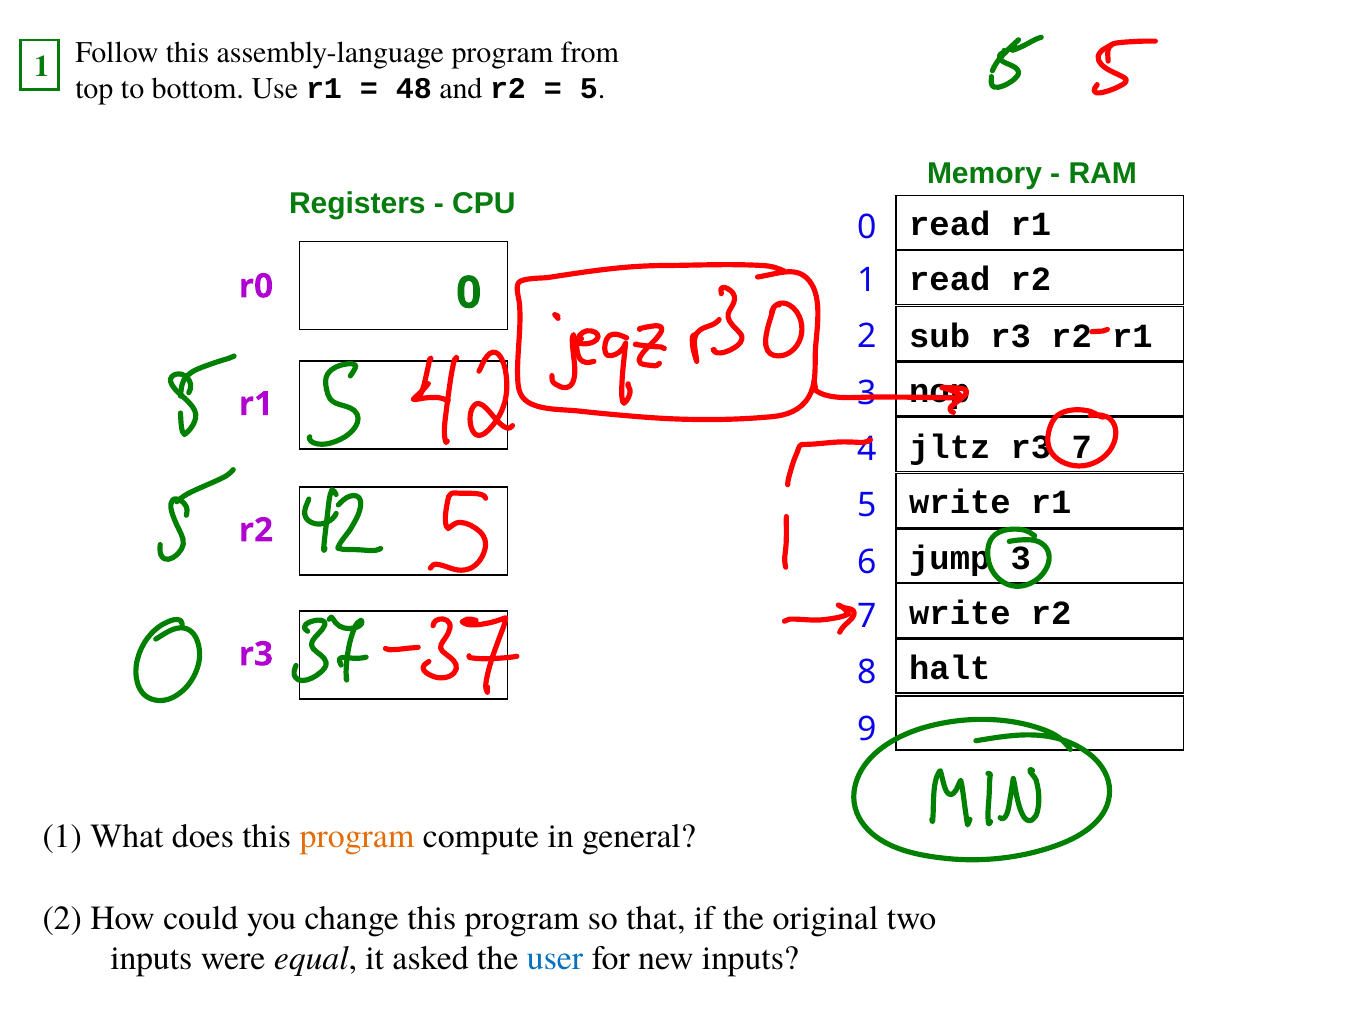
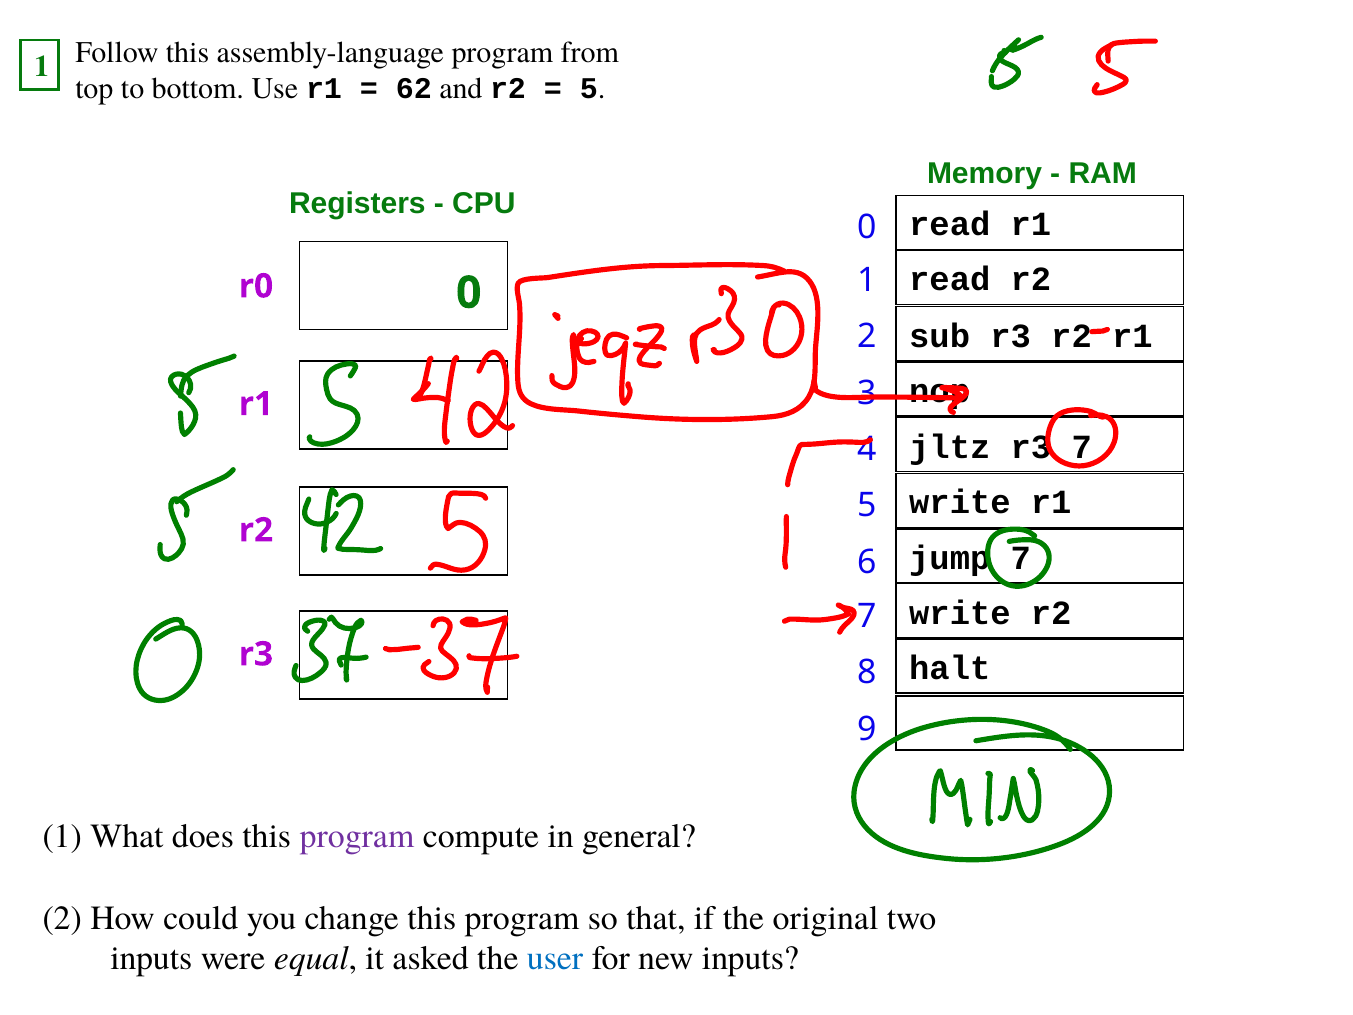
48: 48 -> 62 (414, 89)
jump 3: 3 -> 7 (1021, 558)
program colour: orange -> purple (357, 837)
